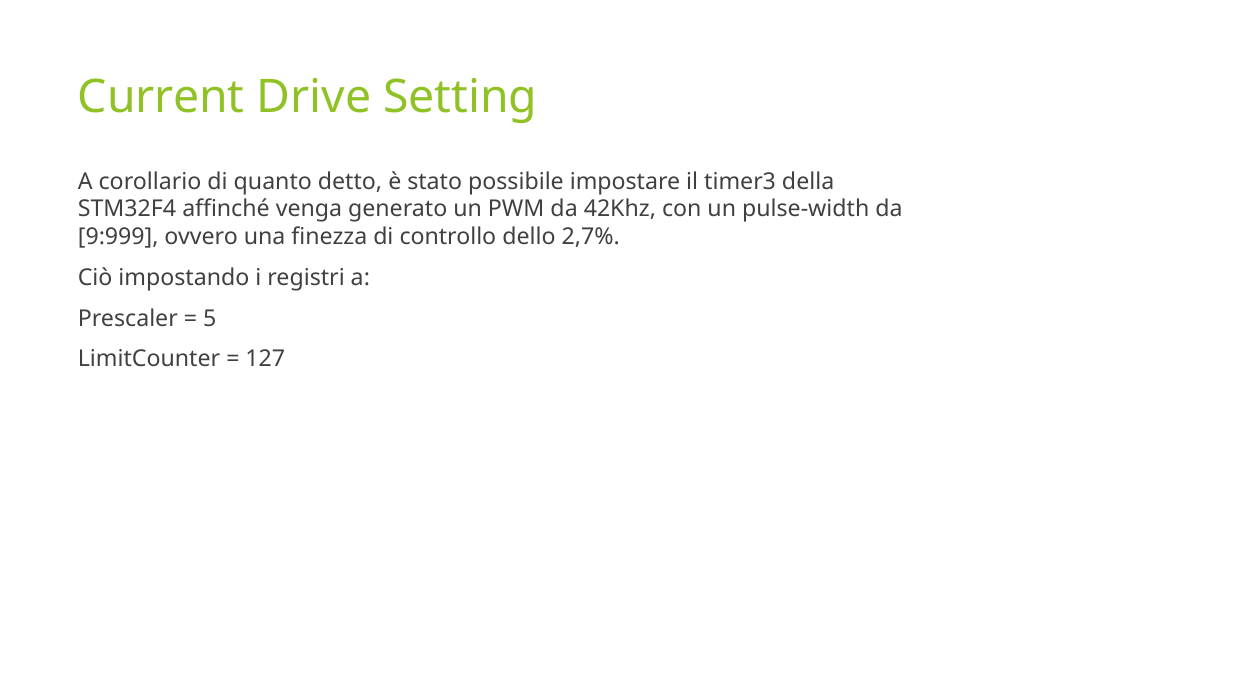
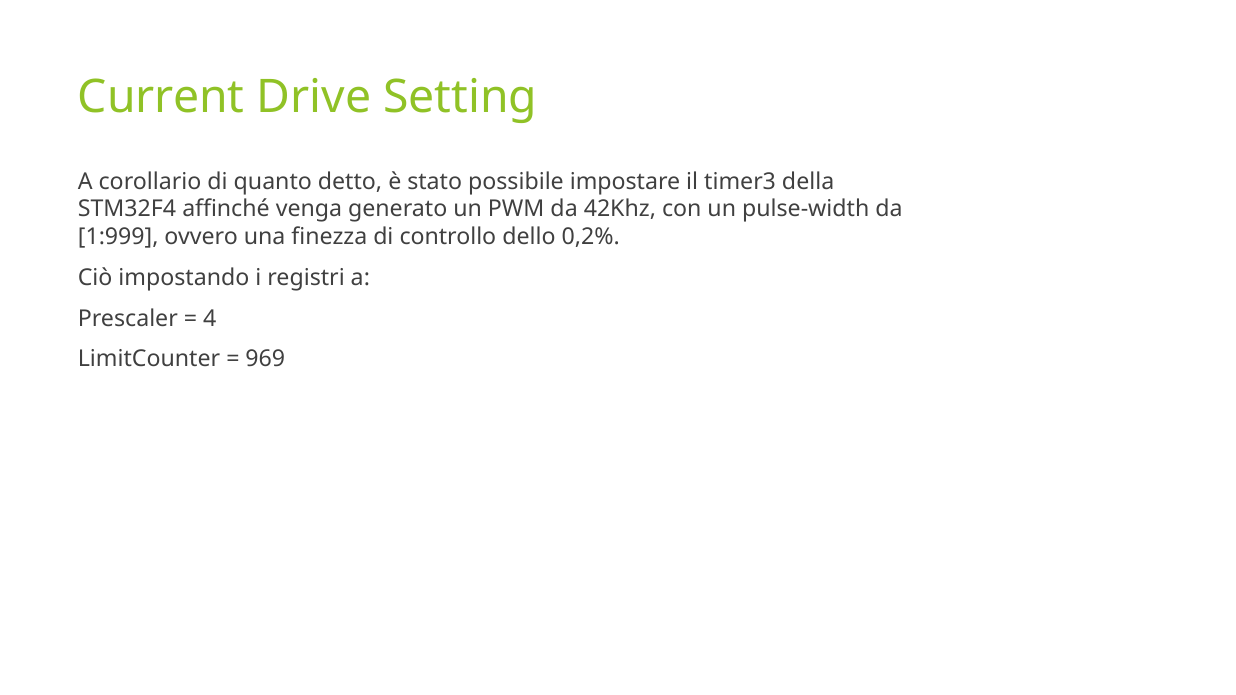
9:999: 9:999 -> 1:999 (118, 237)
2,7%: 2,7% -> 0,2% (591, 237)
5: 5 -> 4 (210, 318)
127: 127 -> 969 (265, 359)
